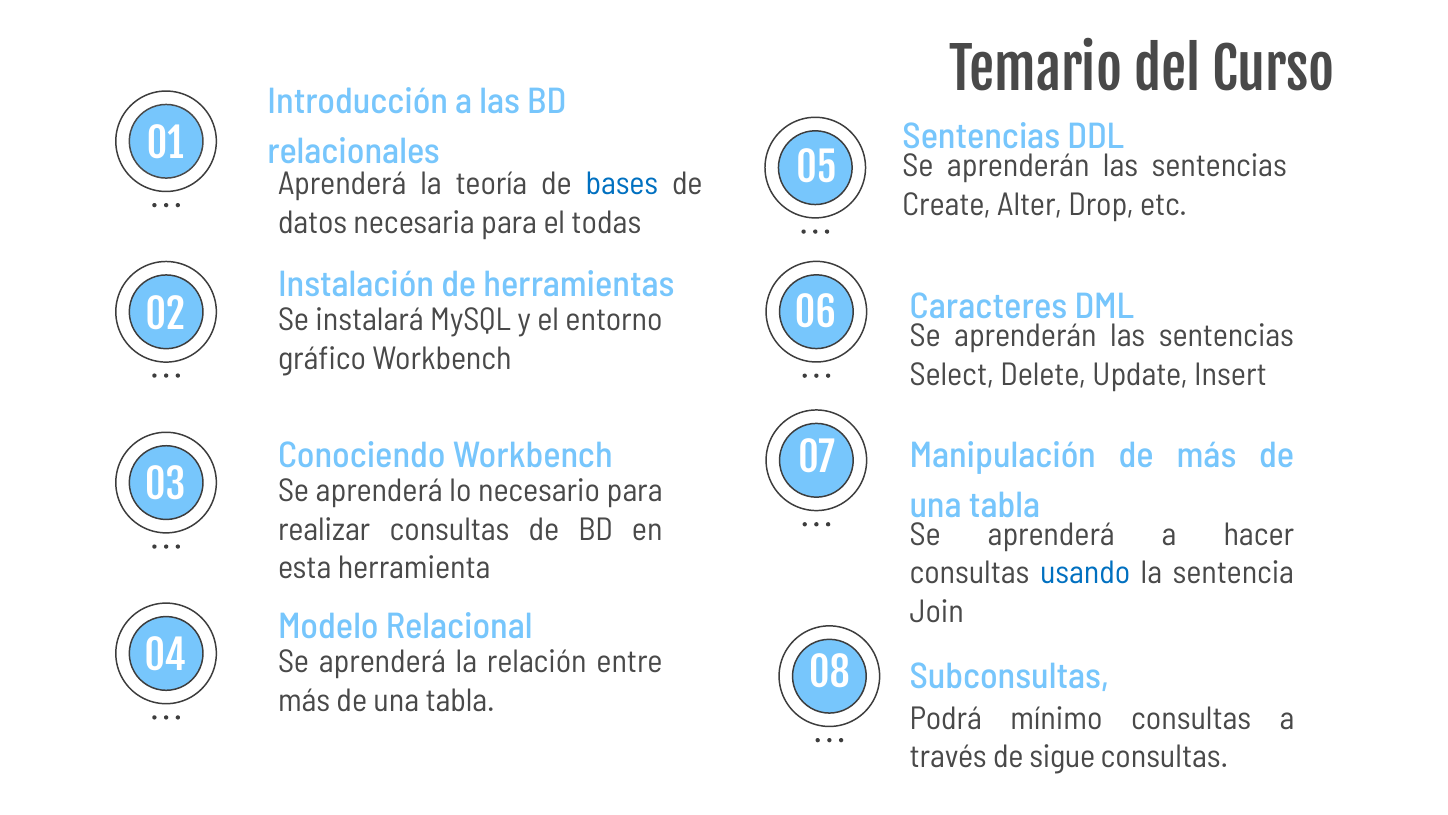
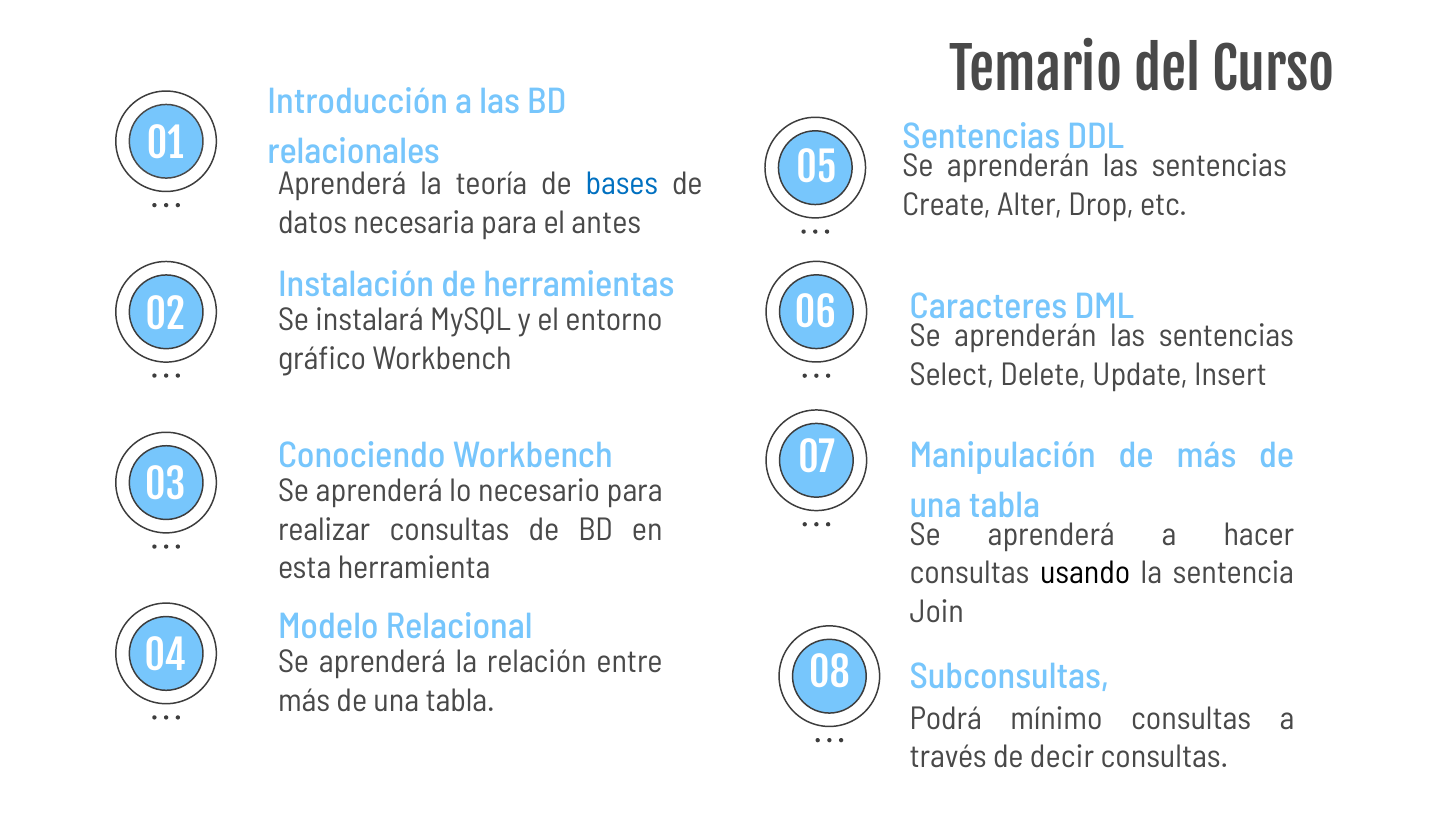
todas: todas -> antes (606, 222)
usando colour: blue -> black (1085, 573)
sigue: sigue -> decir (1062, 757)
